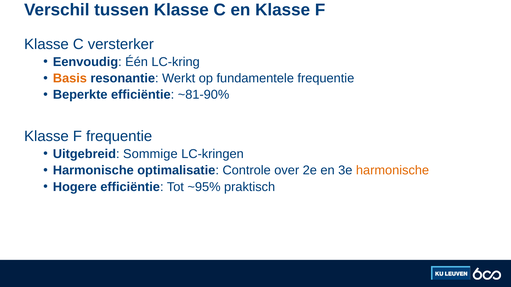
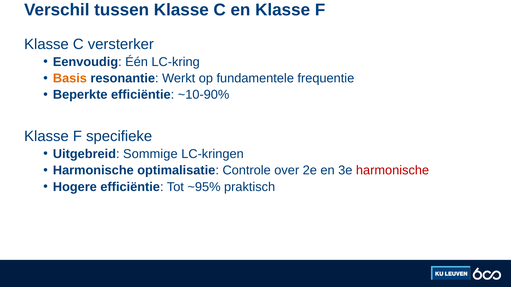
~81-90%: ~81-90% -> ~10-90% (204, 95)
F frequentie: frequentie -> specifieke (119, 137)
harmonische colour: orange -> red (393, 171)
